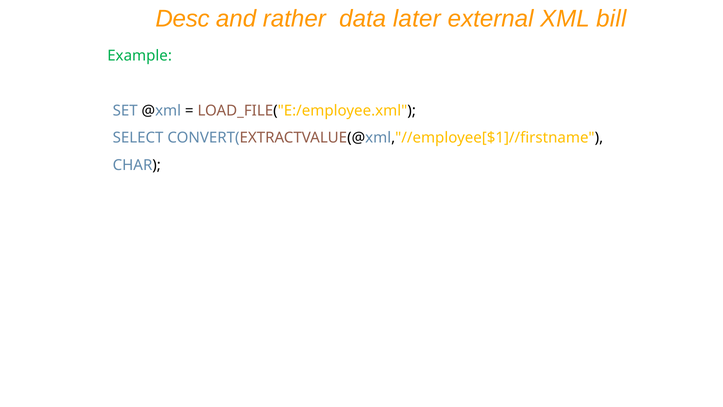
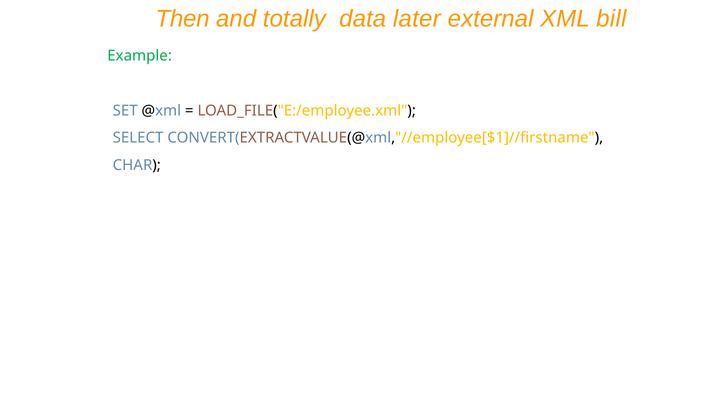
Desc: Desc -> Then (183, 19)
rather: rather -> totally (294, 19)
